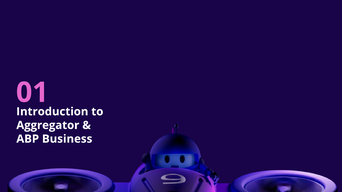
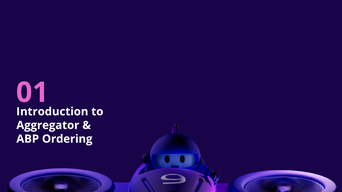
Business: Business -> Ordering (67, 139)
